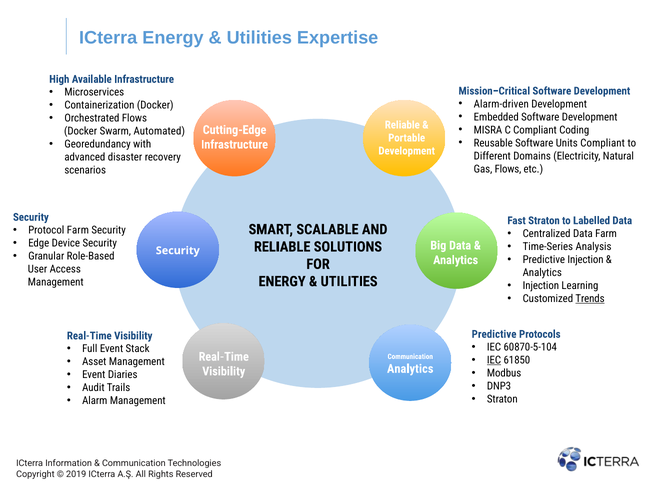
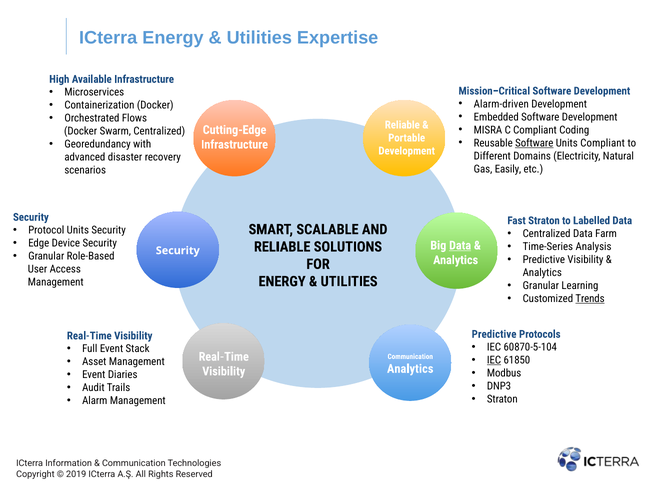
Swarm Automated: Automated -> Centralized (159, 131)
Software underline: none -> present (534, 143)
Gas Flows: Flows -> Easily (508, 169)
Protocol Farm: Farm -> Units (78, 230)
Data underline: none -> present (460, 245)
Predictive Injection: Injection -> Visibility (585, 259)
Injection: Injection -> Granular (541, 285)
